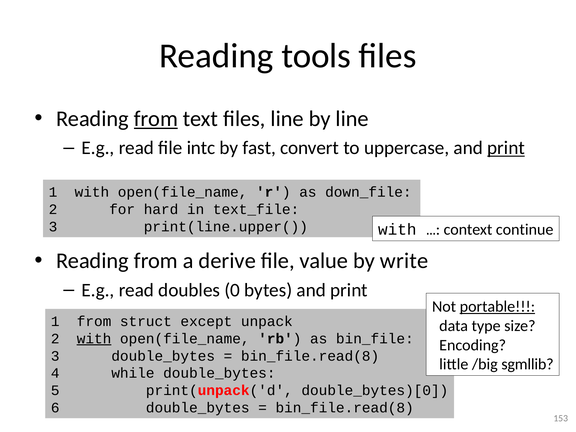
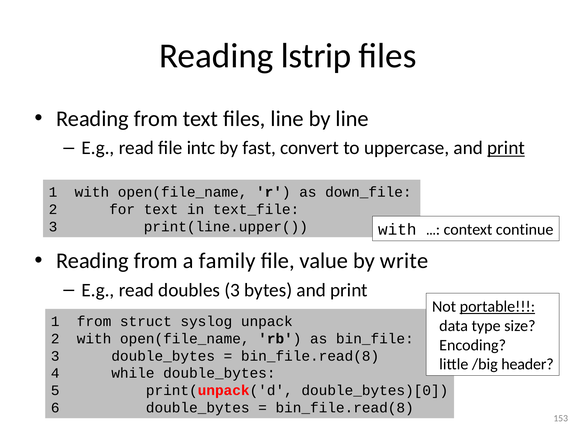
tools: tools -> lstrip (316, 56)
from underline: present -> none (156, 119)
for hard: hard -> text (161, 209)
derive: derive -> family (227, 261)
doubles 0: 0 -> 3 (232, 290)
except: except -> syslog (206, 321)
with underline: present -> none (94, 339)
sgmllib: sgmllib -> header (527, 364)
